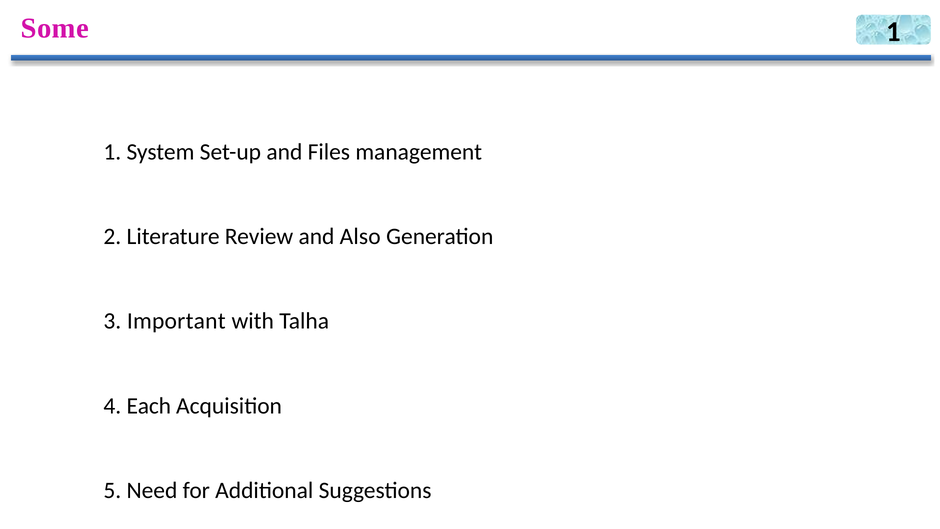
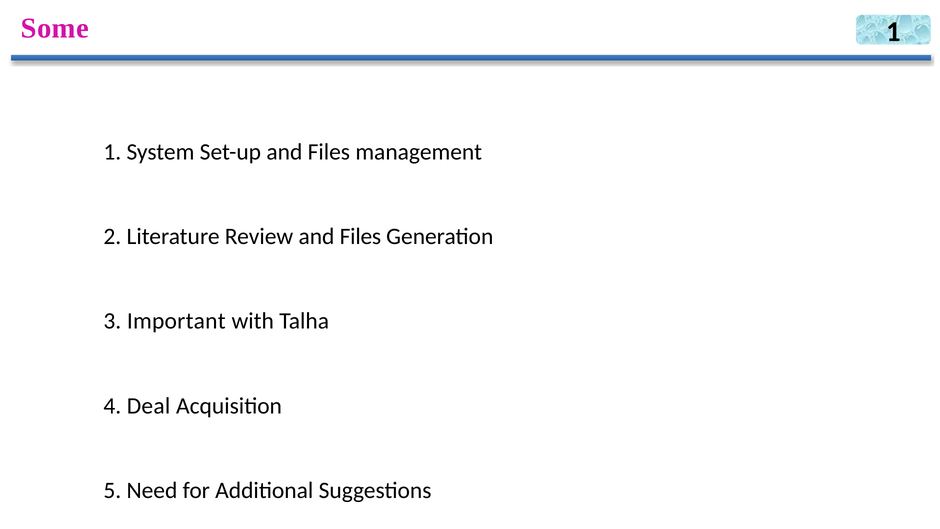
Review and Also: Also -> Files (360, 236)
Each: Each -> Deal (149, 406)
